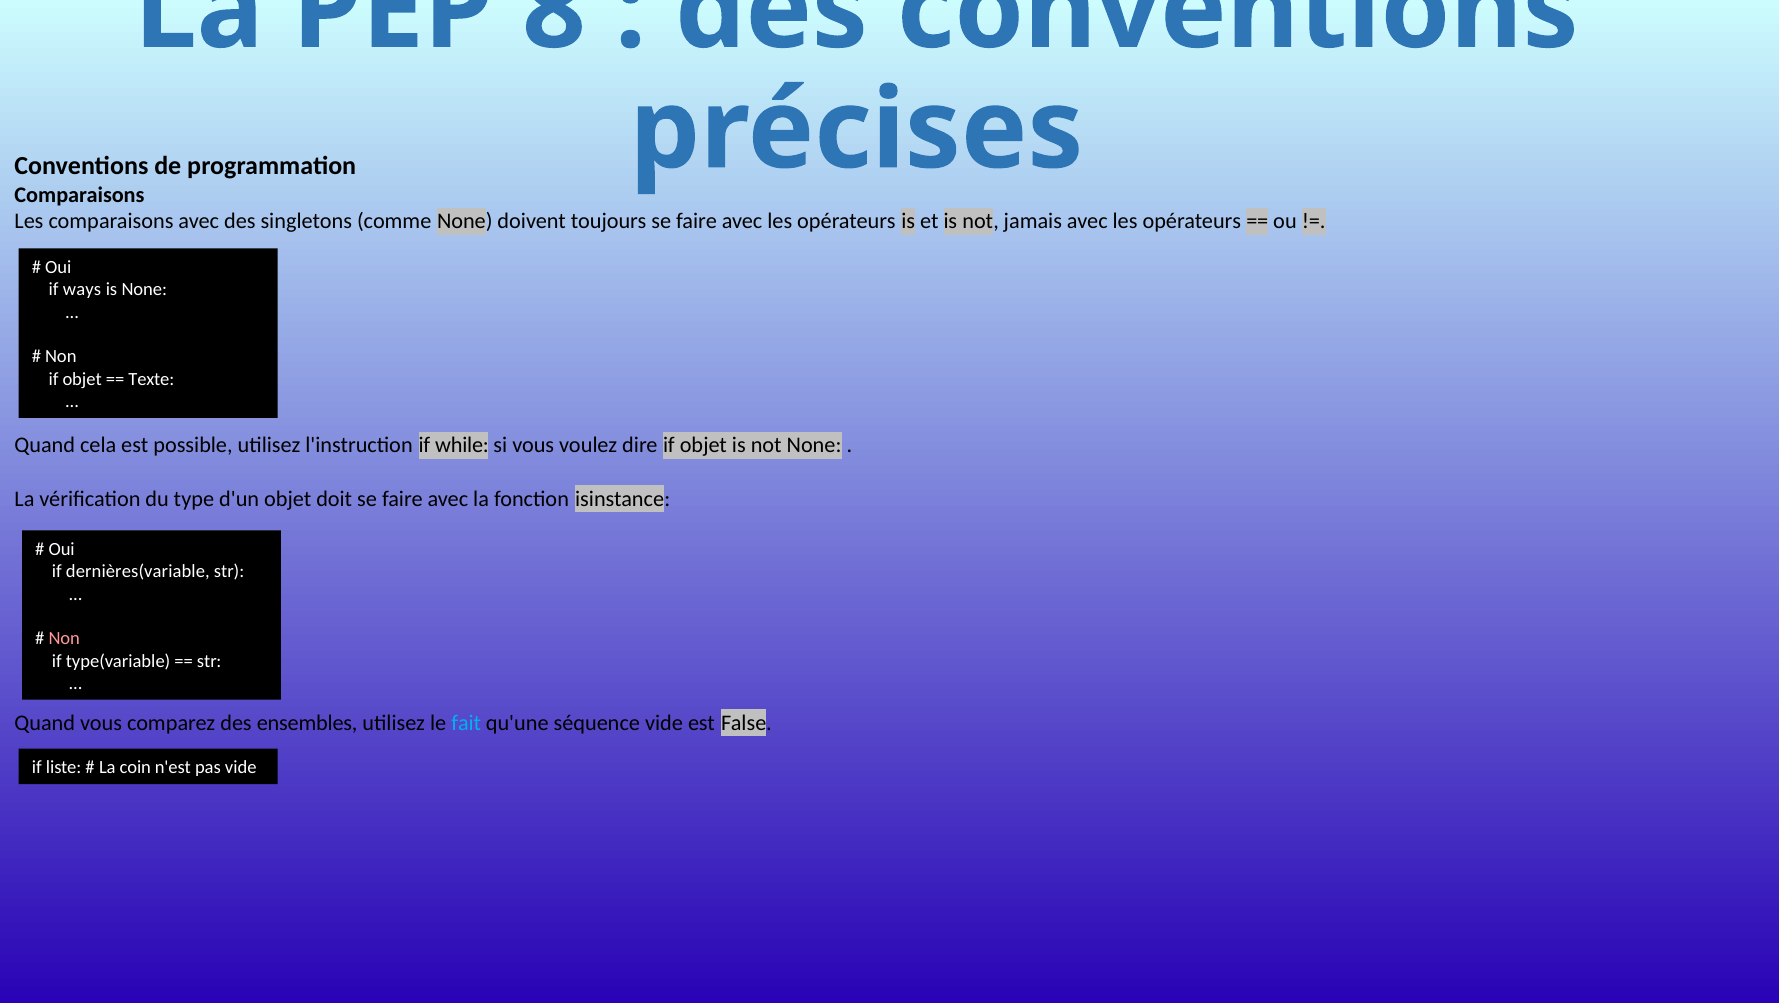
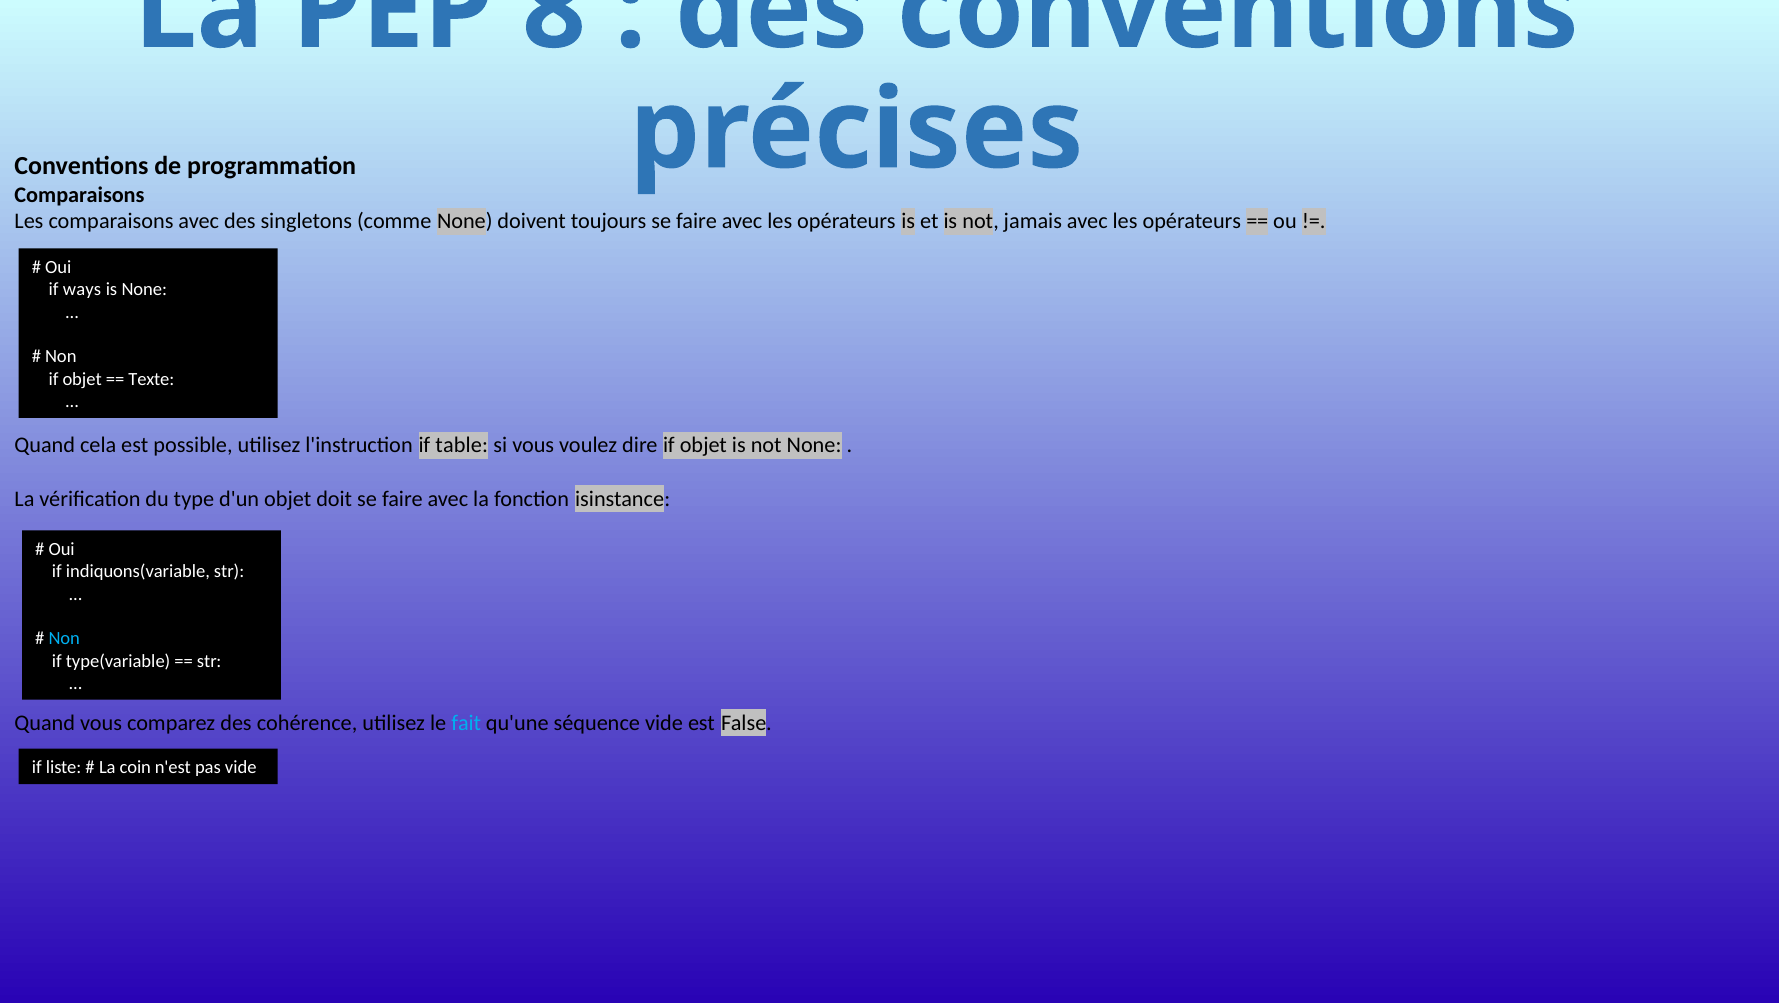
while: while -> table (462, 445)
dernières(variable: dernières(variable -> indiquons(variable (138, 572)
Non colour: pink -> light blue (64, 639)
ensembles: ensembles -> cohérence (307, 723)
